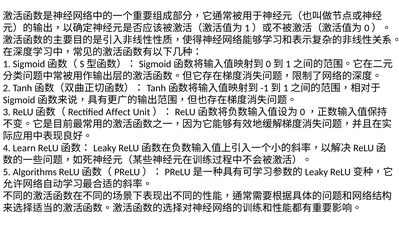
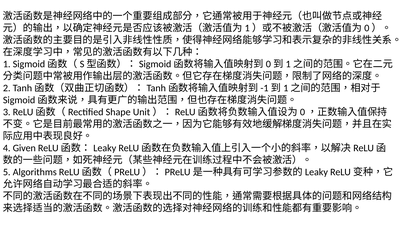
Affect: Affect -> Shape (118, 112)
Learn: Learn -> Given (24, 148)
